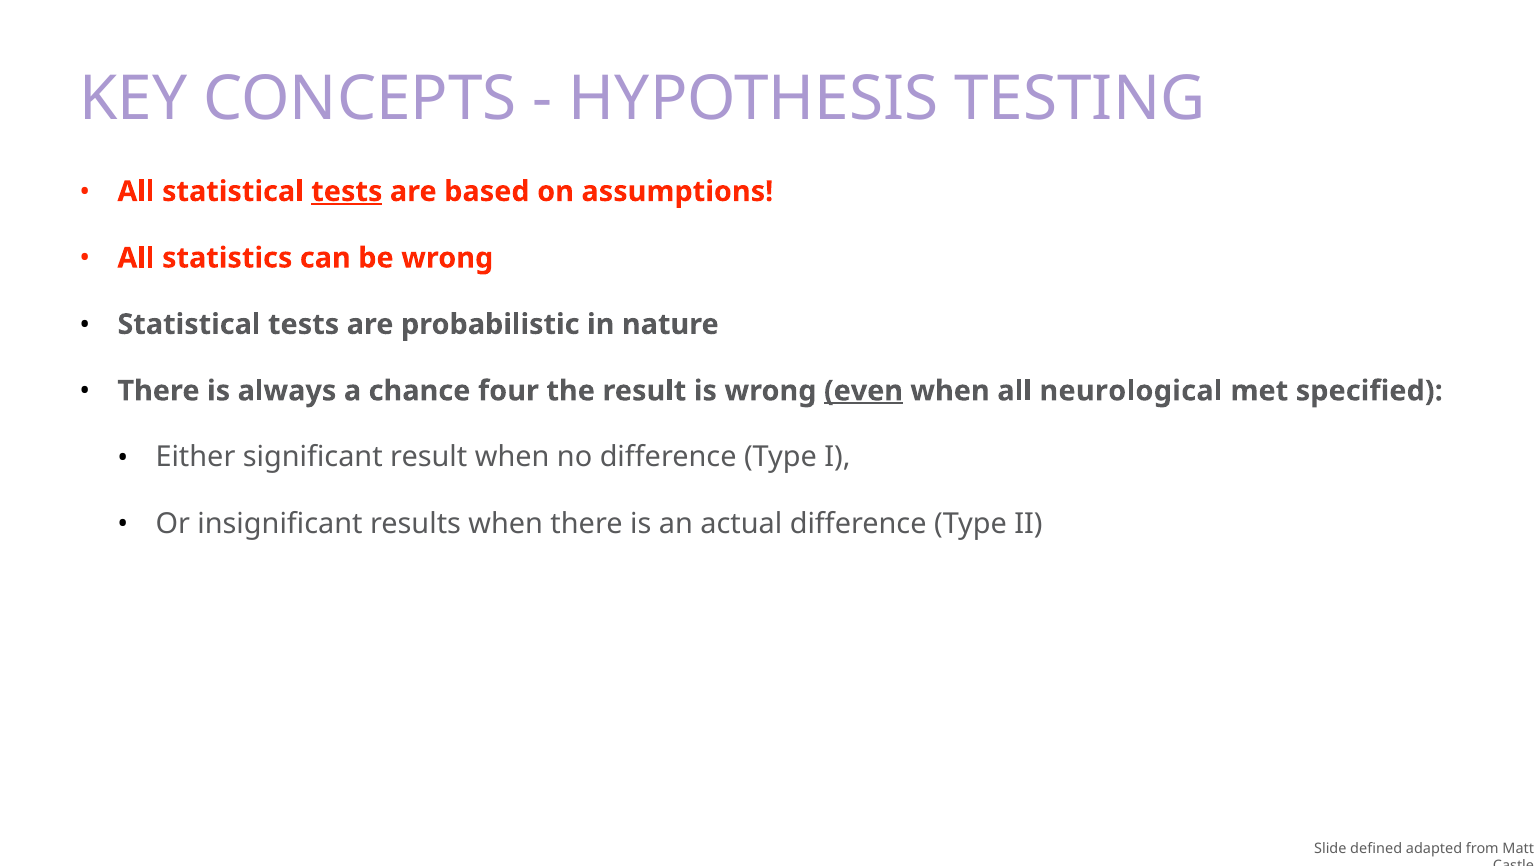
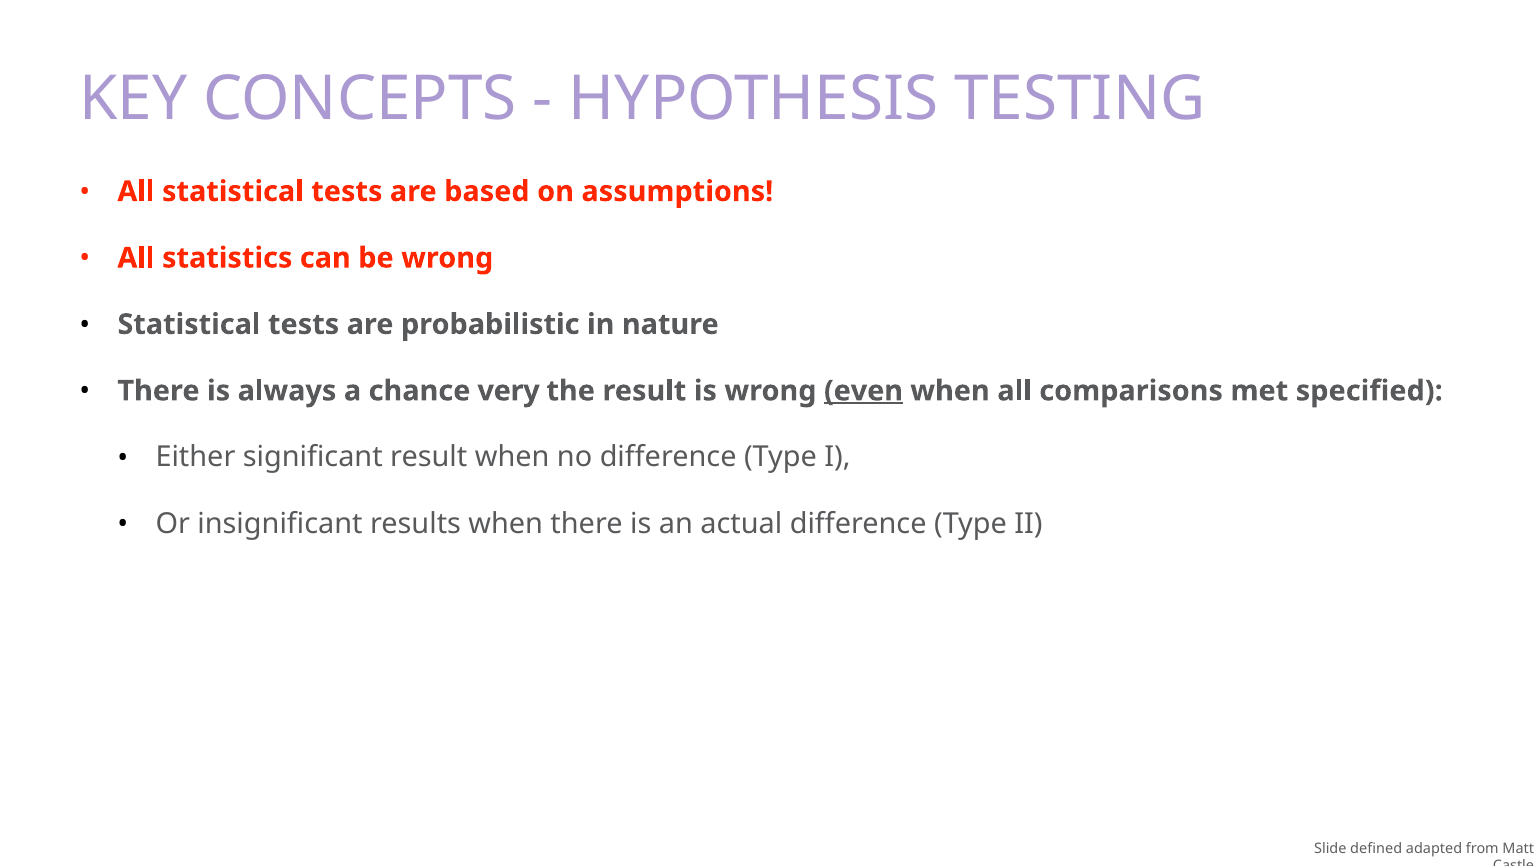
tests underline: present -> none (347, 191)
four: four -> very (509, 391)
neurological: neurological -> comparisons (1131, 391)
